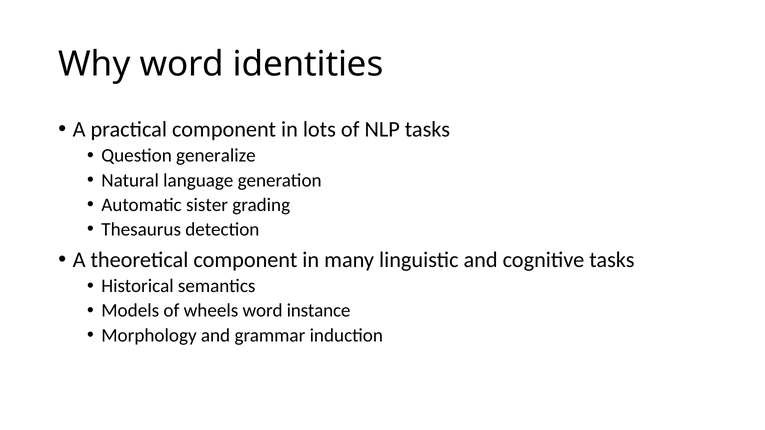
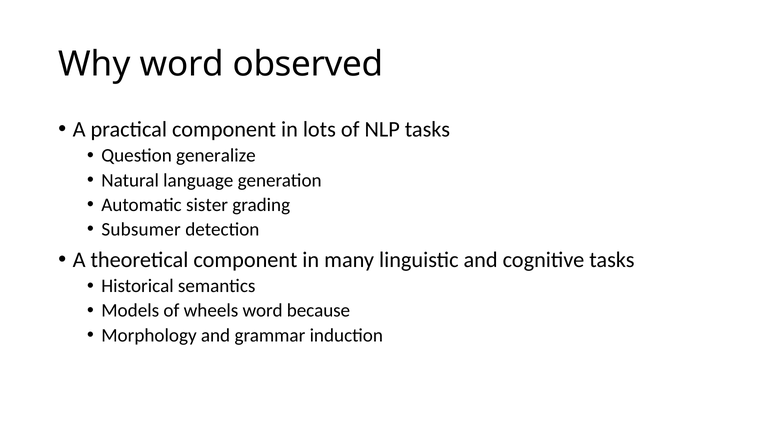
identities: identities -> observed (308, 64)
Thesaurus: Thesaurus -> Subsumer (141, 230)
instance: instance -> because (318, 311)
